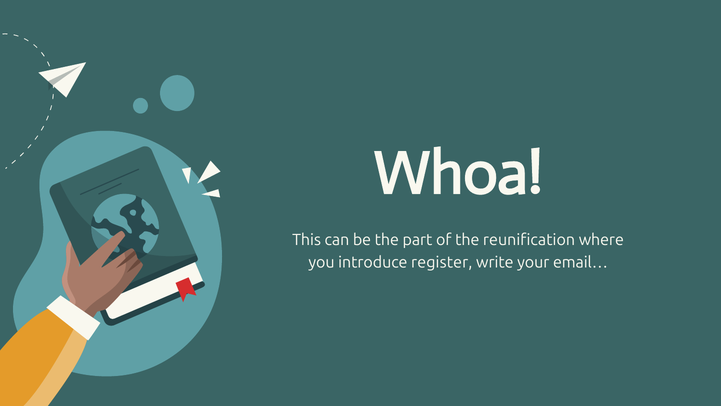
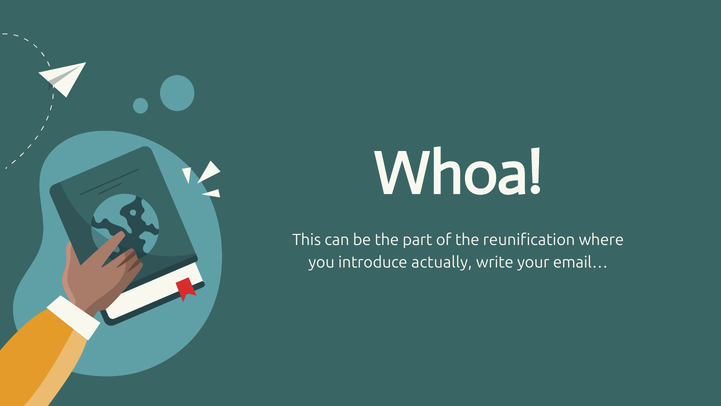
register: register -> actually (442, 262)
